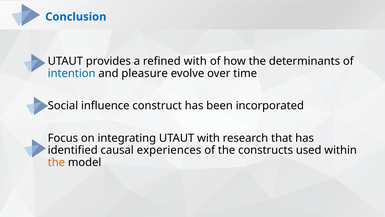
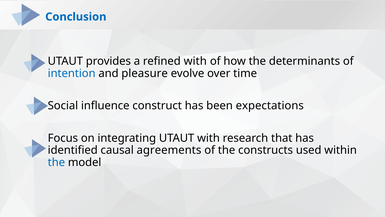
incorporated: incorporated -> expectations (270, 106)
experiences: experiences -> agreements (169, 150)
the colour: orange -> blue (56, 162)
